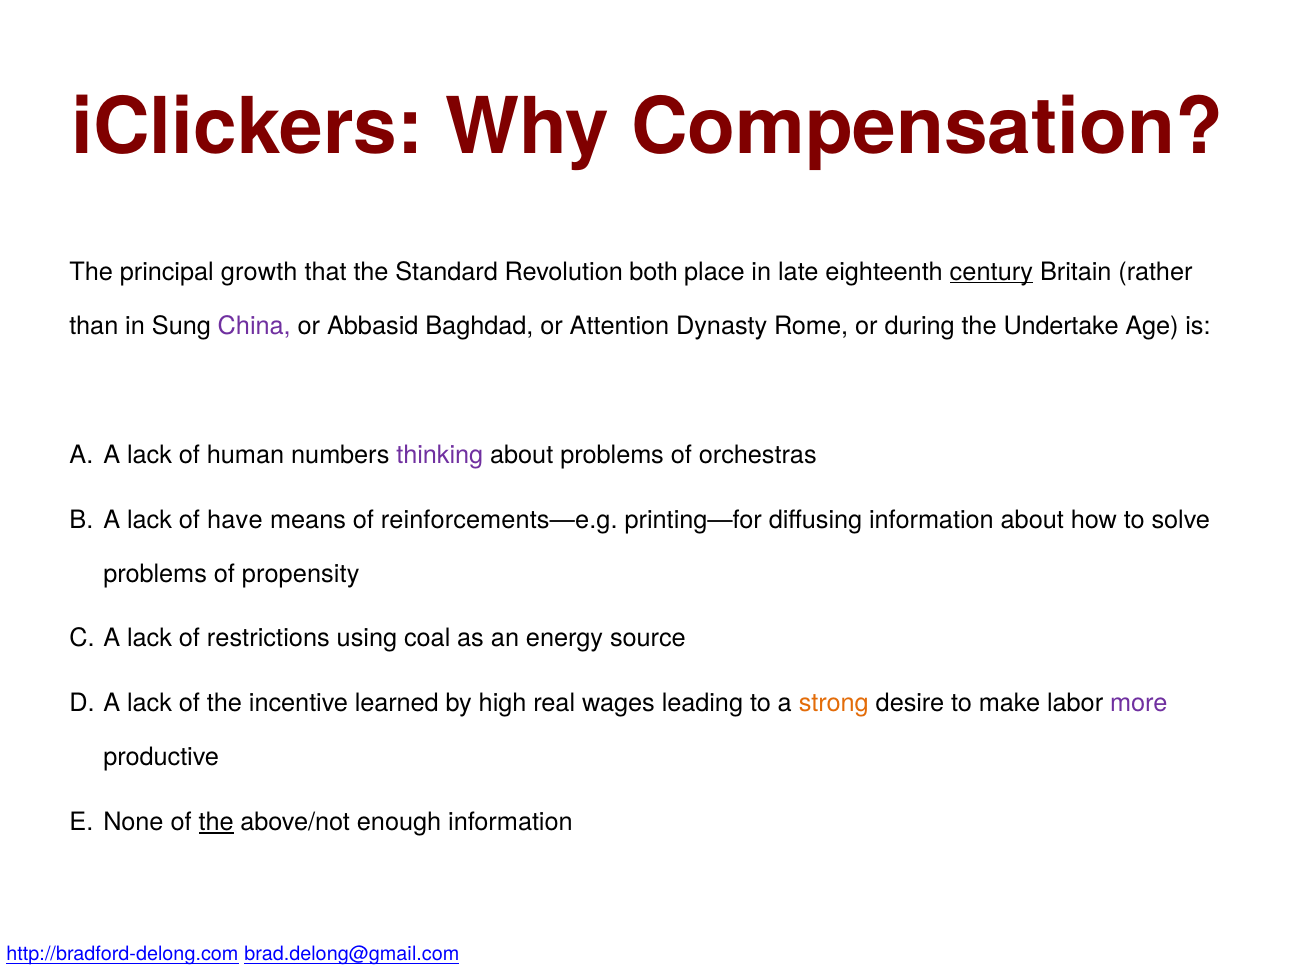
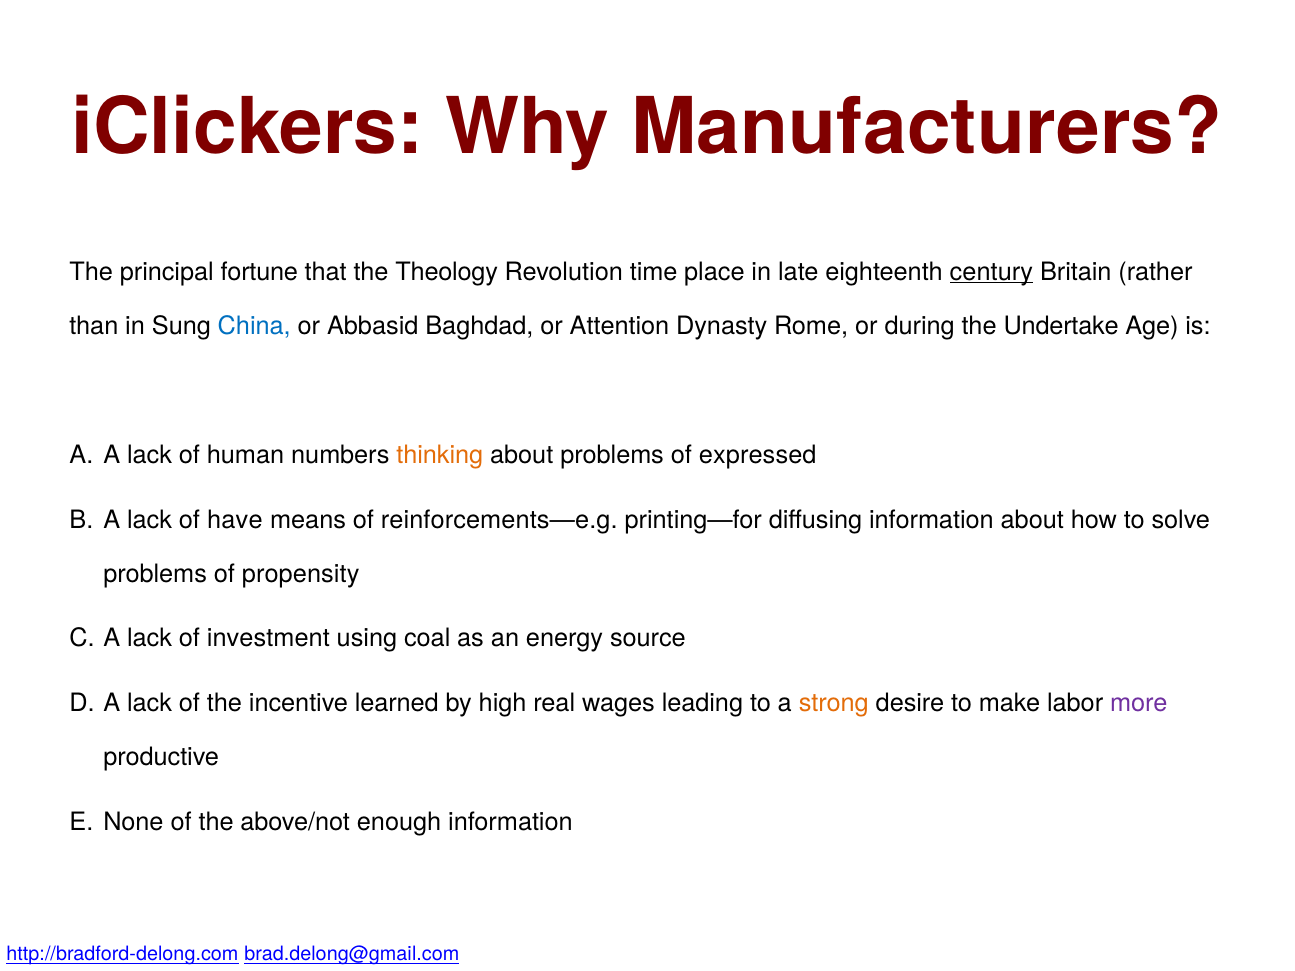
Compensation: Compensation -> Manufacturers (927, 127)
growth: growth -> fortune (259, 272)
Standard: Standard -> Theology (447, 272)
both: both -> time (654, 272)
China colour: purple -> blue (254, 326)
thinking colour: purple -> orange (440, 455)
orchestras: orchestras -> expressed (758, 455)
restrictions: restrictions -> investment (268, 639)
the underline: present -> none (216, 822)
